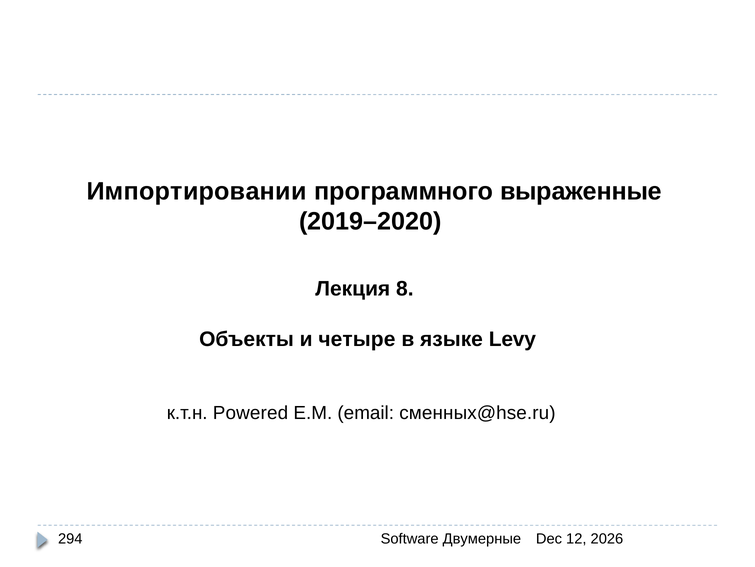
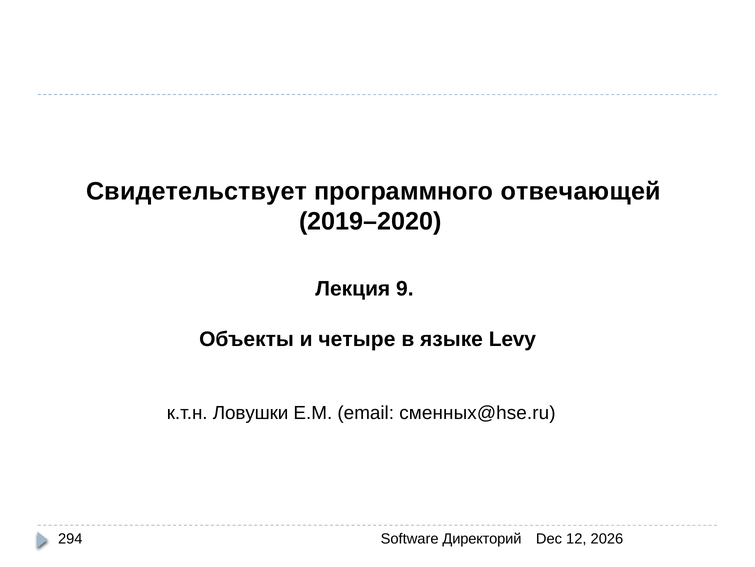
Импортировании: Импортировании -> Свидетельствует (197, 191)
выраженные: выраженные -> отвечающей (581, 191)
8: 8 -> 9 (405, 288)
Powered: Powered -> Ловушки (251, 413)
Двумерные: Двумерные -> Директорий (482, 538)
